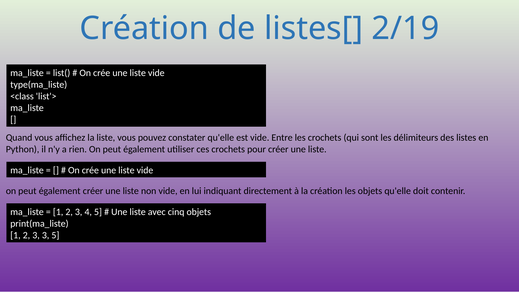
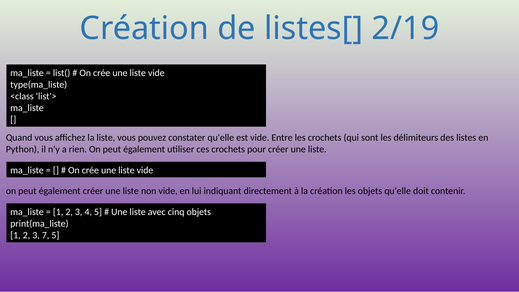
3 3: 3 -> 7 (46, 235)
